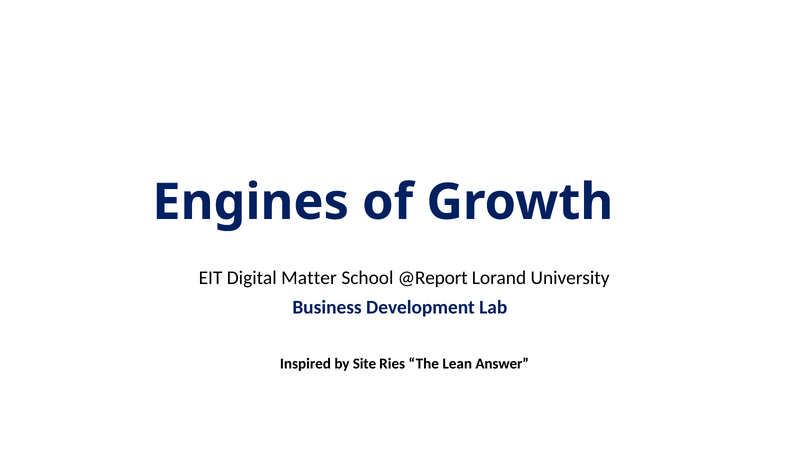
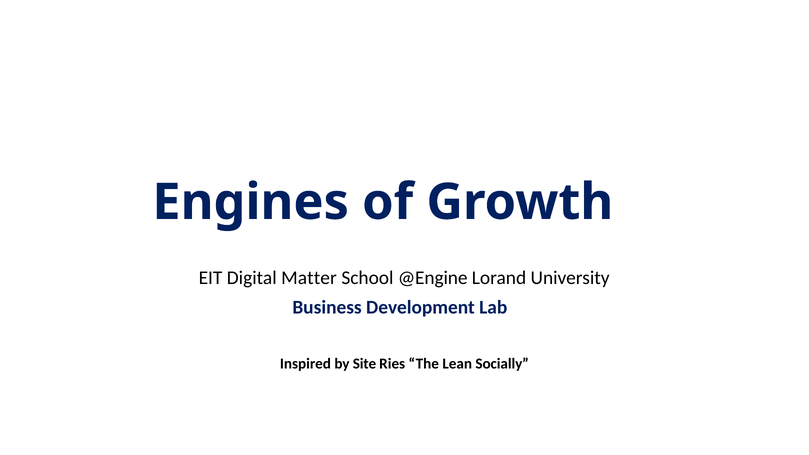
@Report: @Report -> @Engine (433, 278)
Answer: Answer -> Socially (502, 364)
